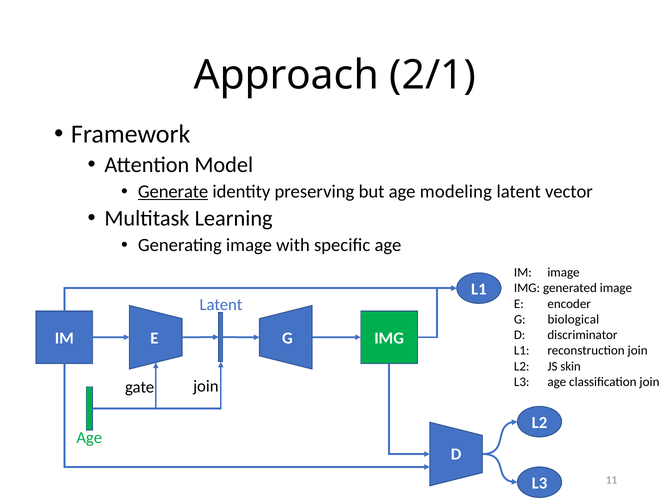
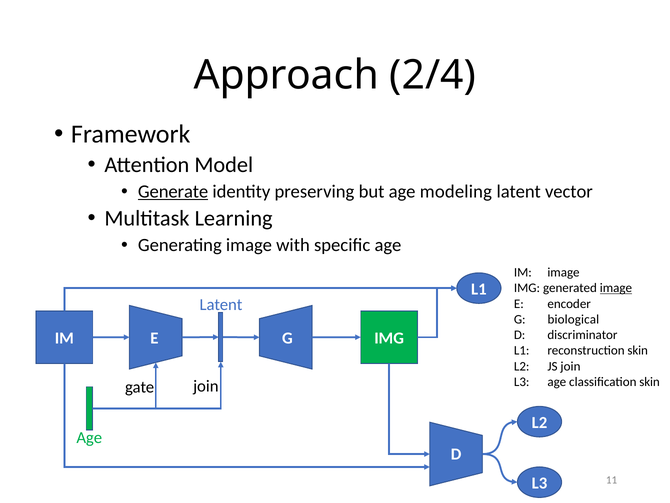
2/1: 2/1 -> 2/4 (433, 75)
image underline: none -> present (616, 288)
reconstruction join: join -> skin (638, 350)
JS skin: skin -> join (570, 366)
classification join: join -> skin (650, 382)
